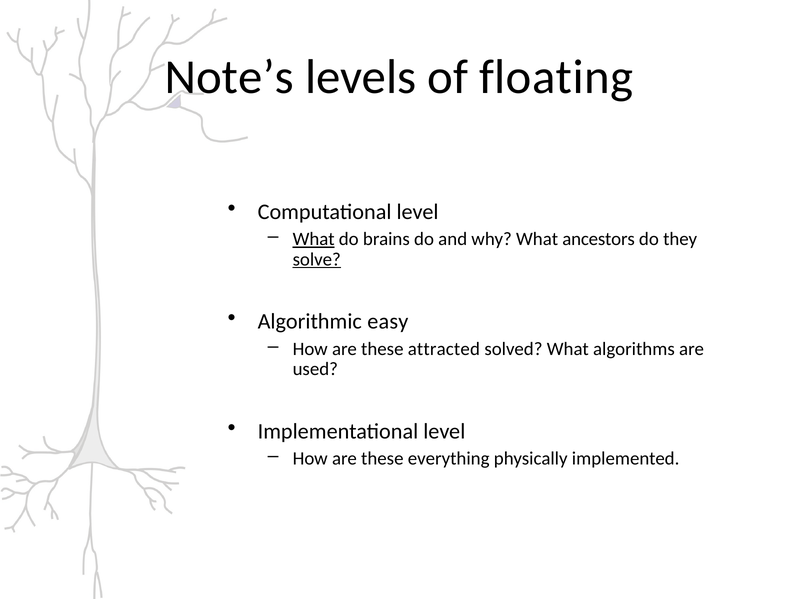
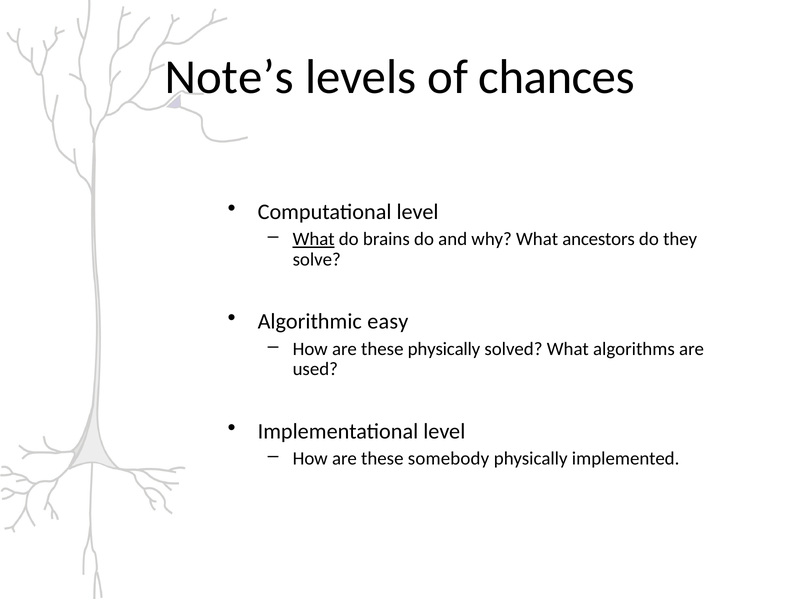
floating: floating -> chances (557, 77)
solve underline: present -> none (317, 260)
these attracted: attracted -> physically (444, 349)
everything: everything -> somebody (449, 459)
